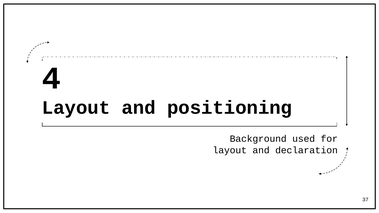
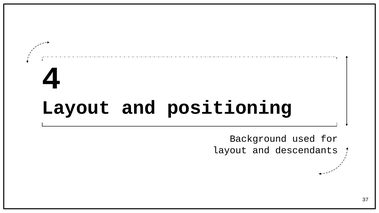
declaration: declaration -> descendants (307, 150)
